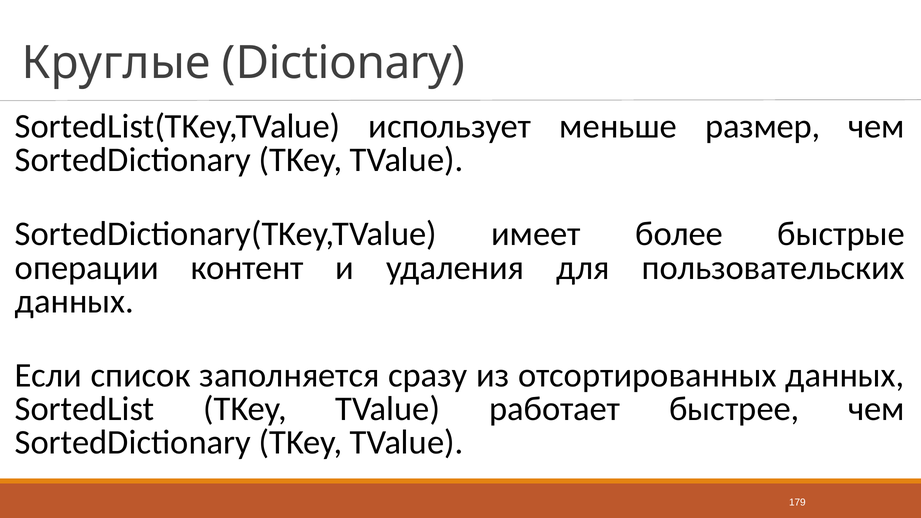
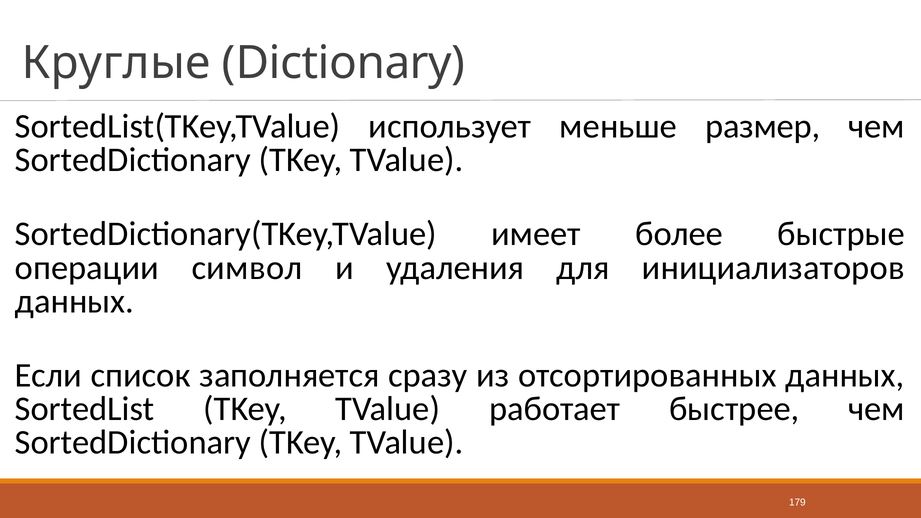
контент: контент -> символ (247, 268)
пользовательских: пользовательских -> инициализаторов (773, 268)
